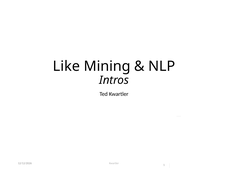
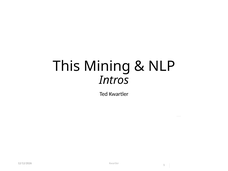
Like: Like -> This (66, 66)
